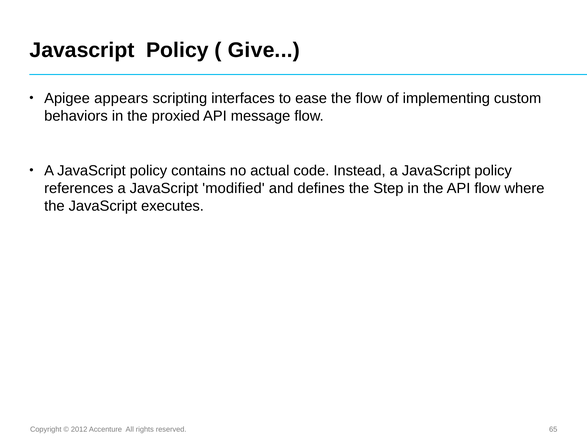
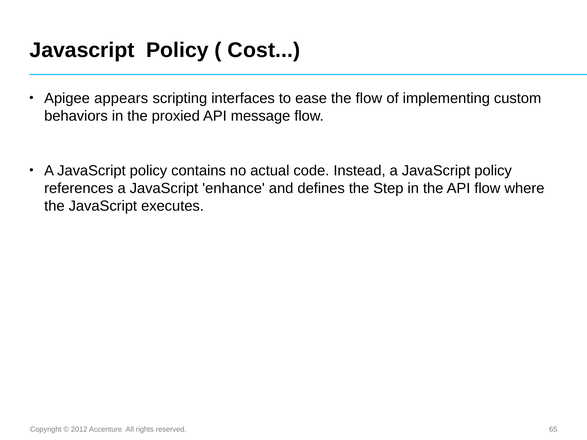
Give: Give -> Cost (264, 50)
modified: modified -> enhance (234, 188)
